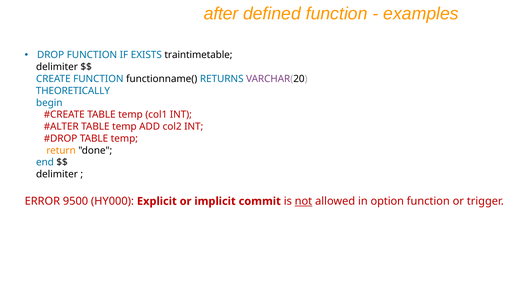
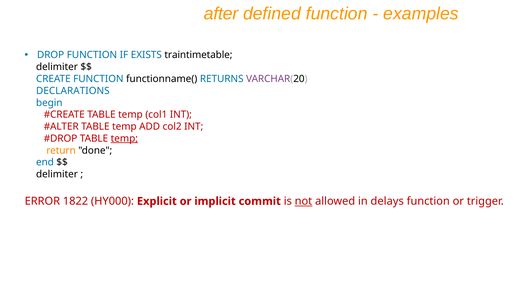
THEORETICALLY: THEORETICALLY -> DECLARATIONS (73, 91)
temp underline: none -> present (124, 138)
9500: 9500 -> 1822 (76, 201)
option: option -> delays (387, 201)
